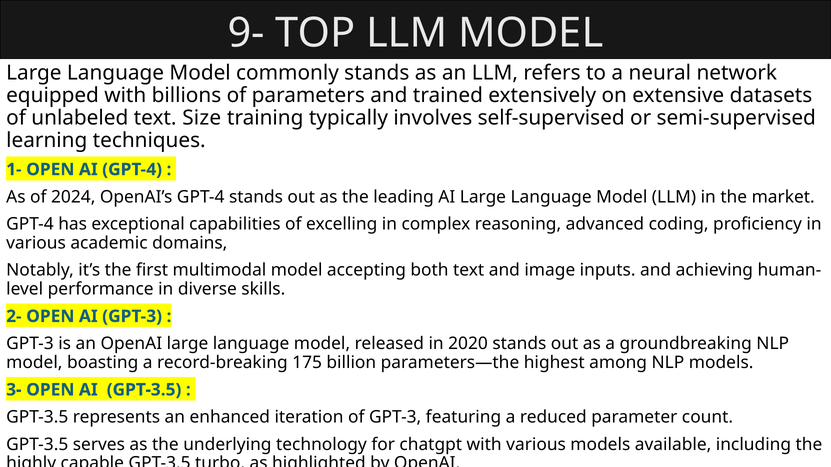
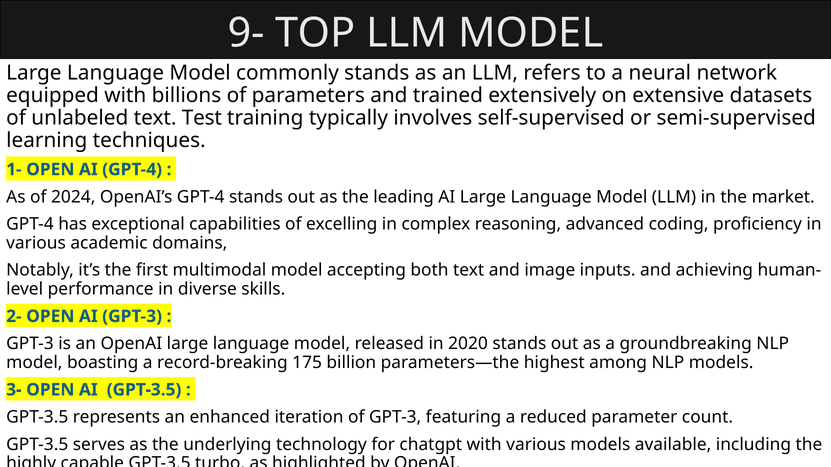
Size: Size -> Test (202, 118)
